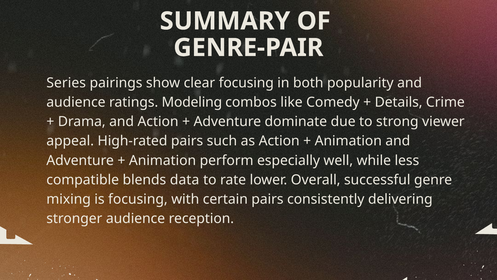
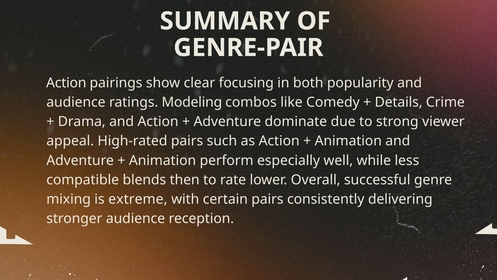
Series: Series -> Action (66, 83)
data: data -> then (185, 180)
is focusing: focusing -> extreme (138, 199)
